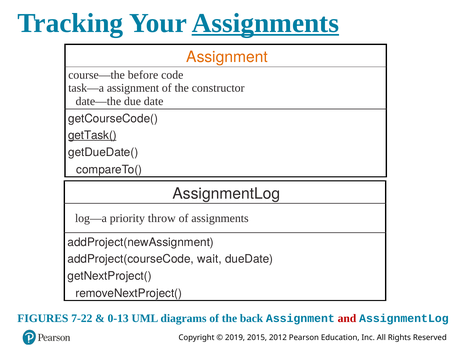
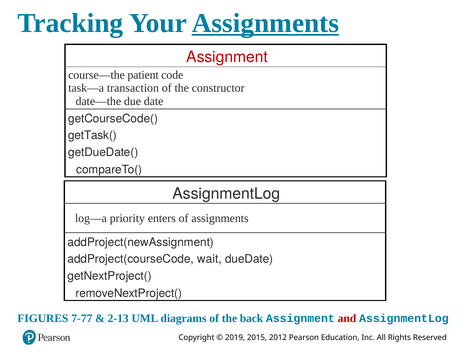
Assignment colour: orange -> red (227, 57)
before: before -> patient (143, 75)
task—a assignment: assignment -> transaction (133, 88)
getTask( underline: present -> none (92, 135)
throw: throw -> enters (162, 218)
7-22: 7-22 -> 7-77 (82, 318)
0-13: 0-13 -> 2-13 (118, 318)
